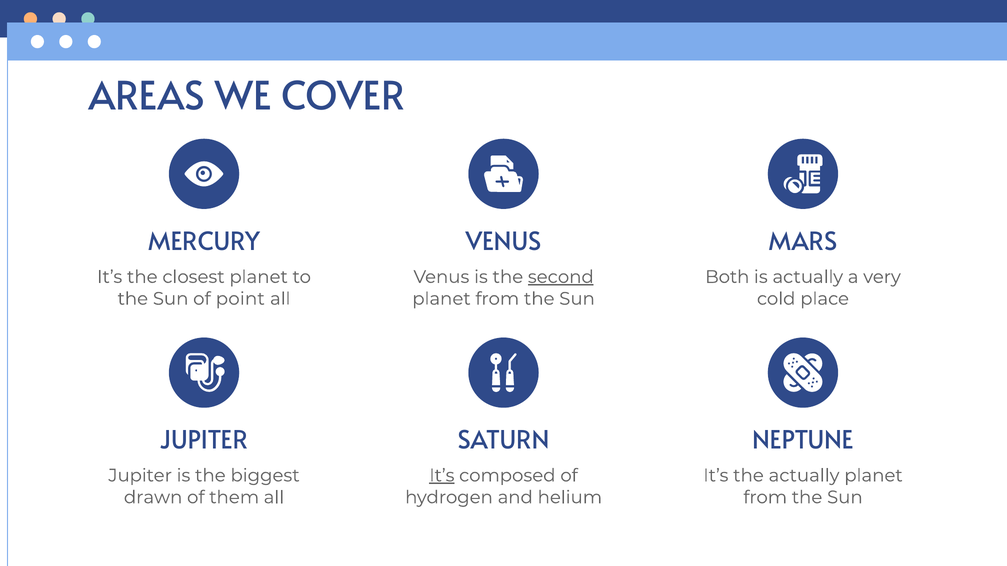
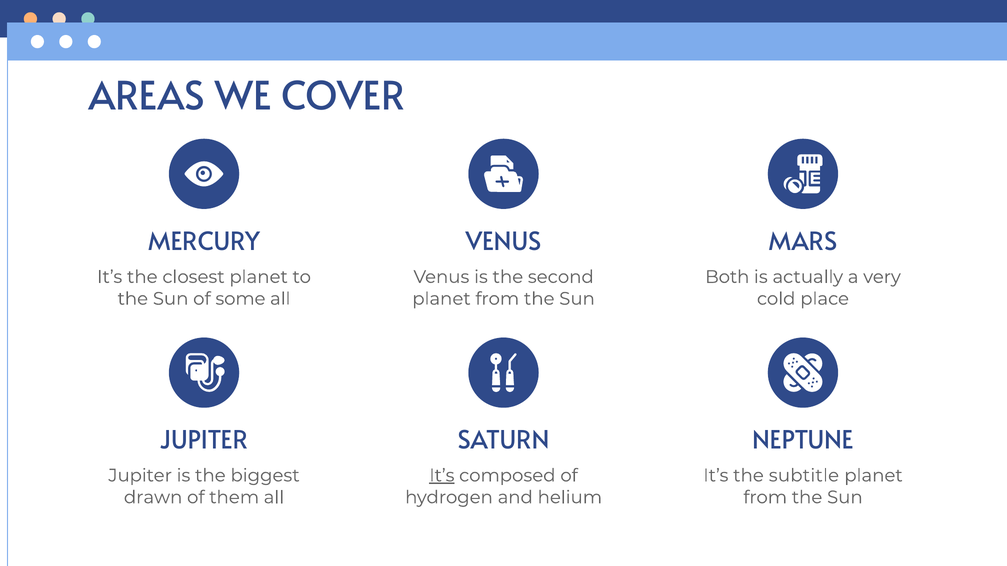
second underline: present -> none (561, 277)
point: point -> some (240, 299)
the actually: actually -> subtitle (804, 476)
